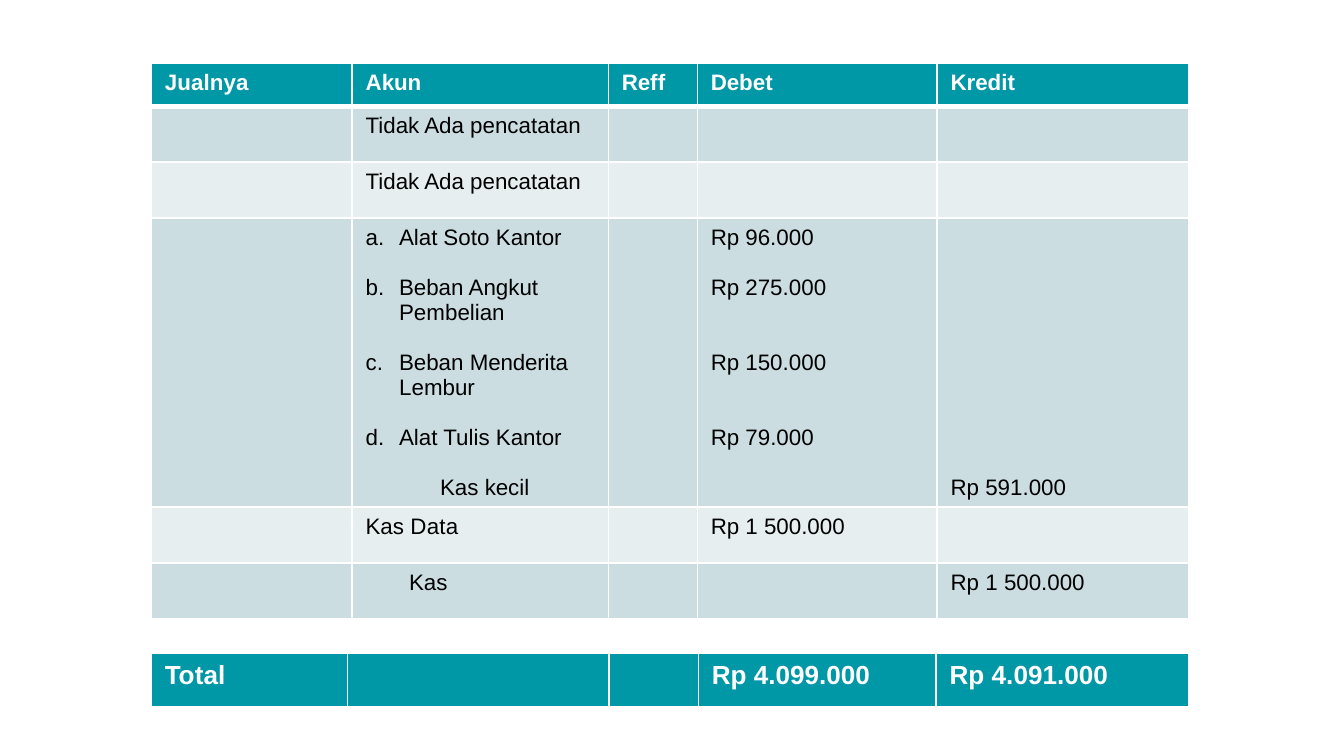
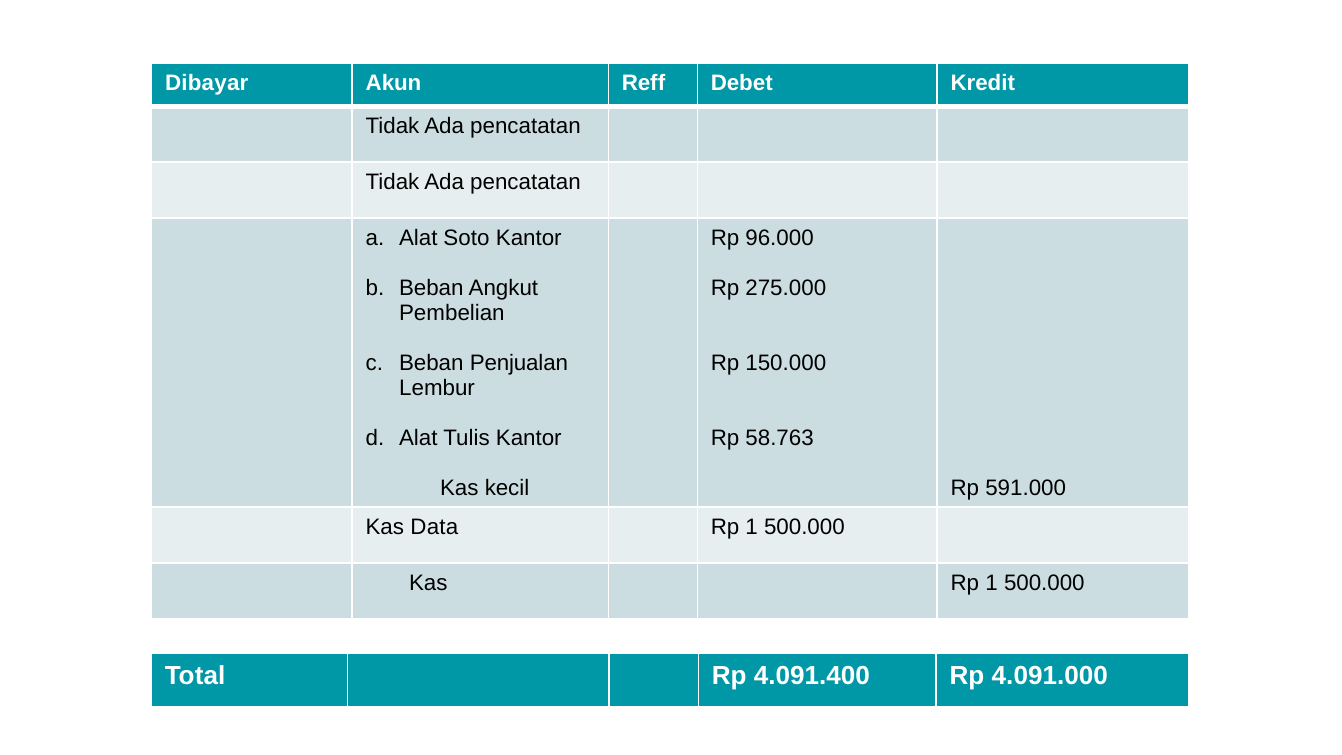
Jualnya: Jualnya -> Dibayar (207, 83)
Menderita: Menderita -> Penjualan (519, 363)
79.000: 79.000 -> 58.763 (780, 438)
4.099.000: 4.099.000 -> 4.091.400 (812, 675)
